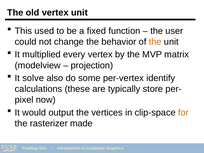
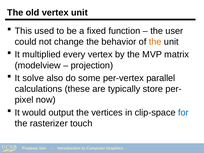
identify: identify -> parallel (161, 78)
for colour: orange -> blue (183, 113)
made: made -> touch (81, 123)
